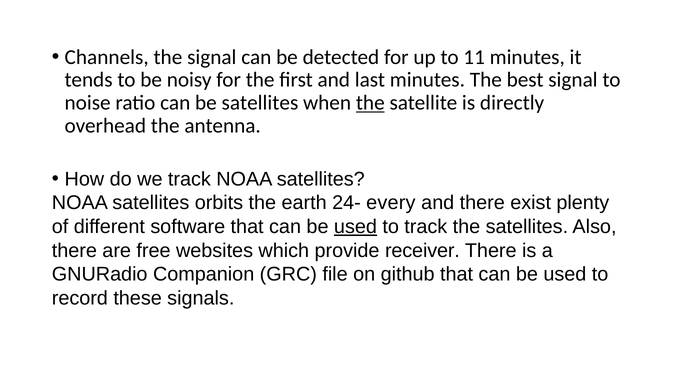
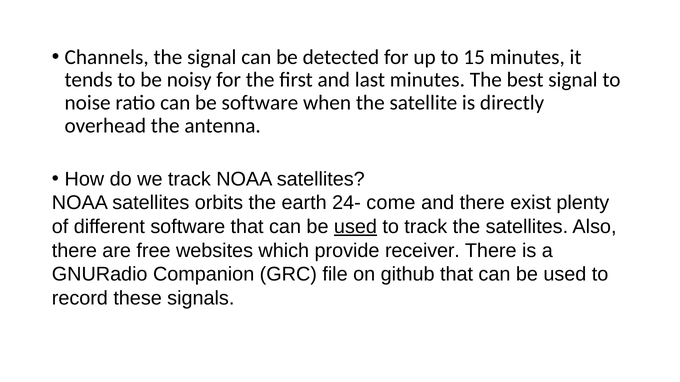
11: 11 -> 15 (474, 57)
be satellites: satellites -> software (260, 103)
the underline: present -> none (370, 103)
every: every -> come (391, 203)
